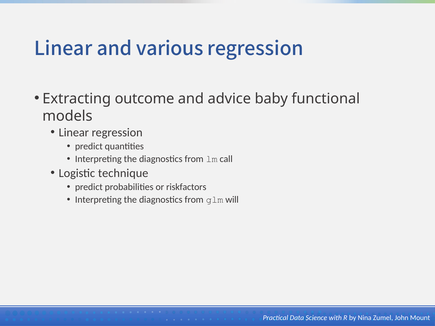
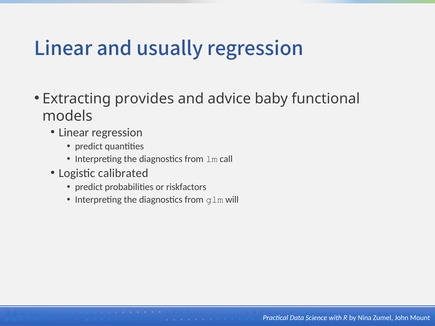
various: various -> usually (170, 49)
outcome: outcome -> provides (144, 99)
technique: technique -> calibrated (123, 173)
